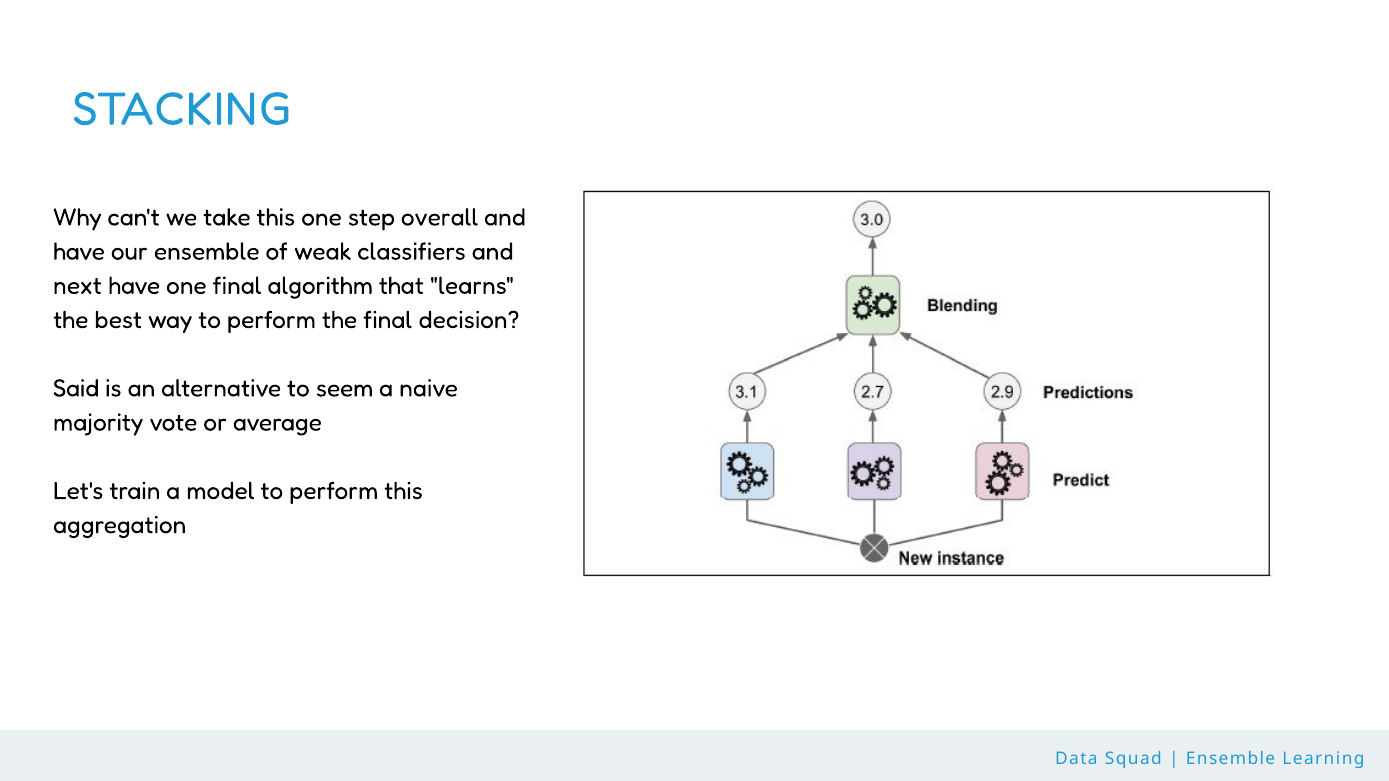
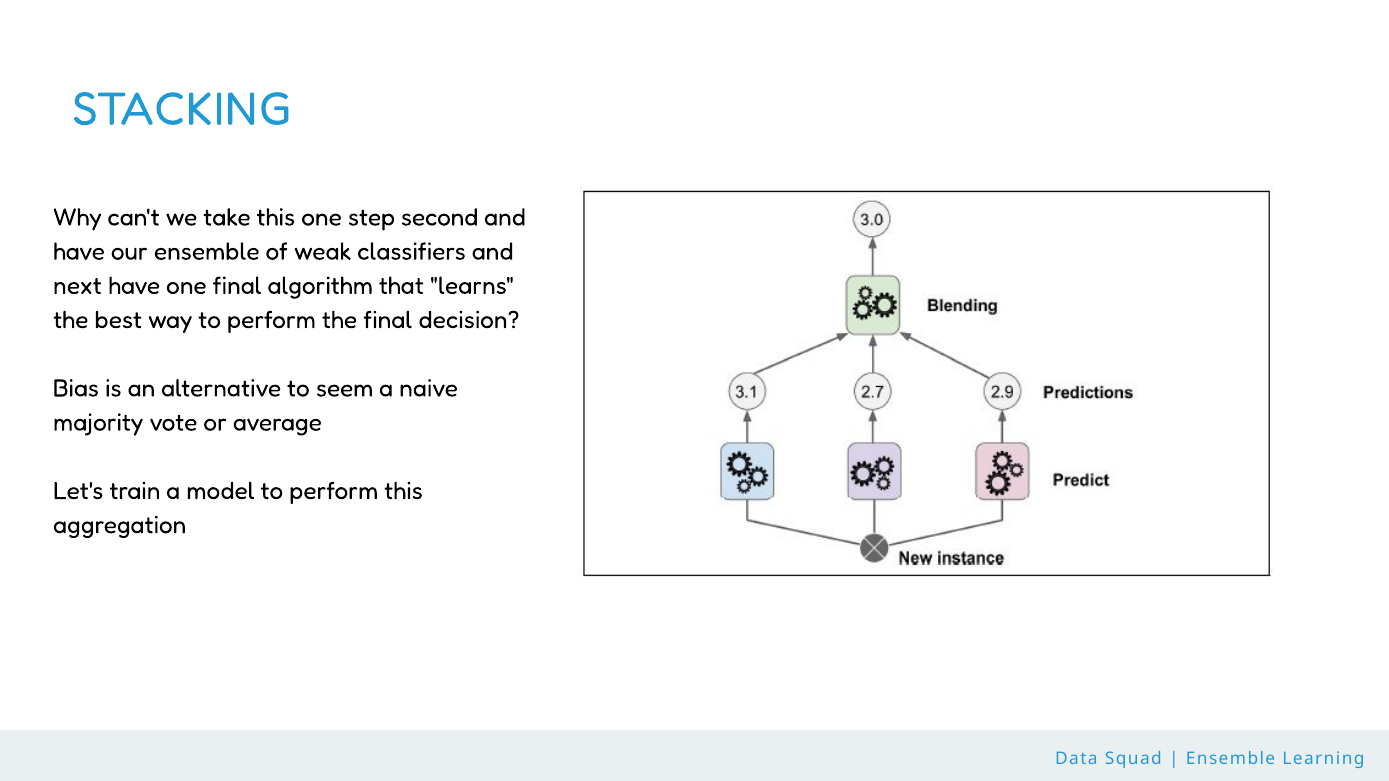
overall: overall -> second (440, 217)
Said: Said -> Bias (76, 388)
